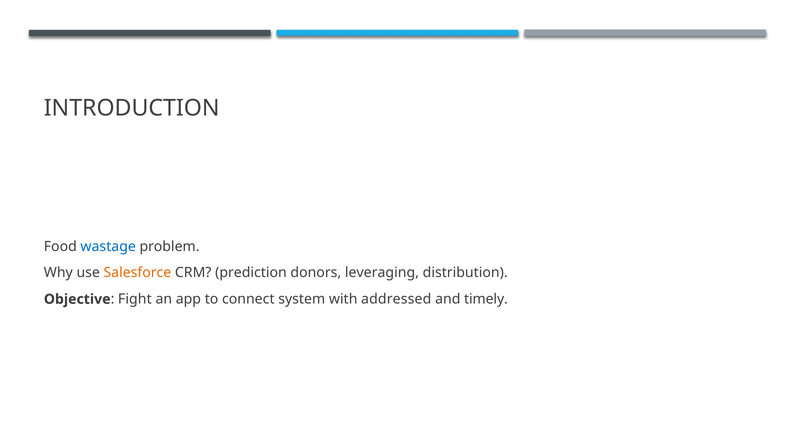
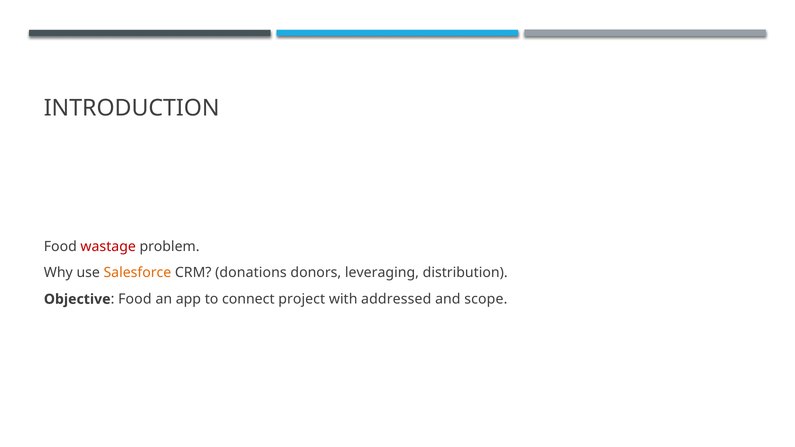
wastage colour: blue -> red (108, 247)
prediction: prediction -> donations (251, 273)
Objective Fight: Fight -> Food (135, 299)
system: system -> project (302, 299)
timely: timely -> scope (486, 299)
